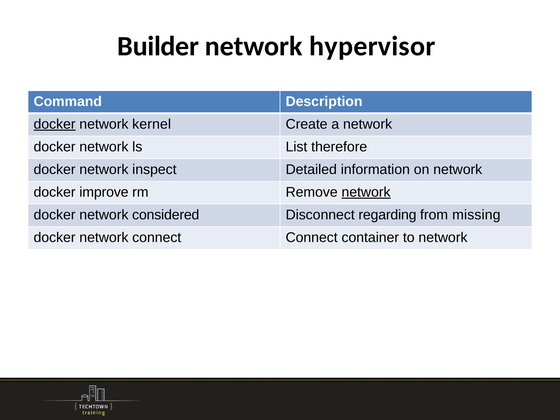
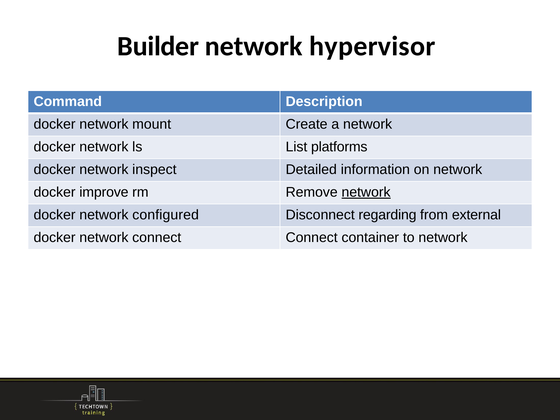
docker underline: present -> none (55, 124)
kernel: kernel -> mount (152, 124)
therefore: therefore -> platforms (339, 147)
considered: considered -> configured (166, 215)
missing: missing -> external (476, 215)
